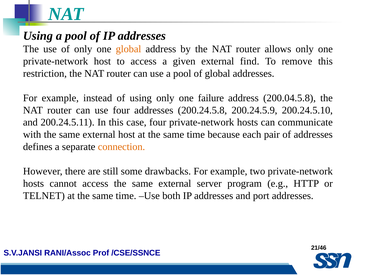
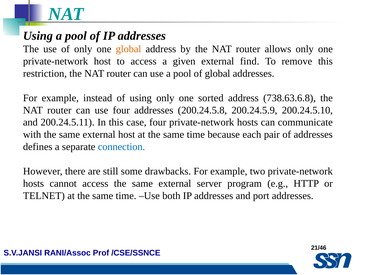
failure: failure -> sorted (211, 98)
200.04.5.8: 200.04.5.8 -> 738.63.6.8 (290, 98)
connection colour: orange -> blue (121, 147)
